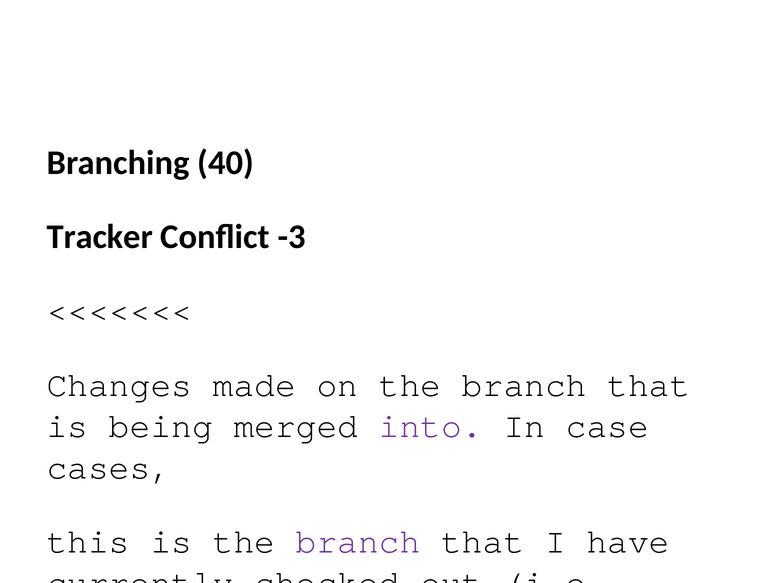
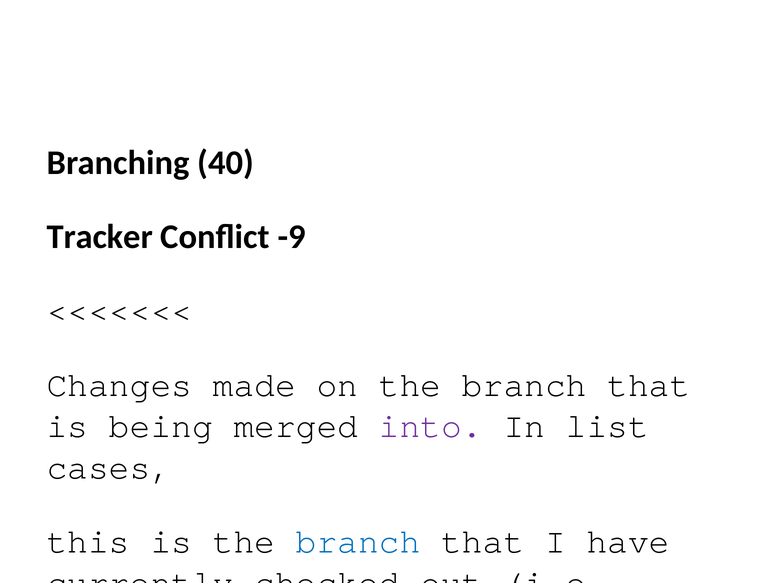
-3: -3 -> -9 (292, 237)
case: case -> list (607, 426)
branch colour: purple -> blue (358, 542)
